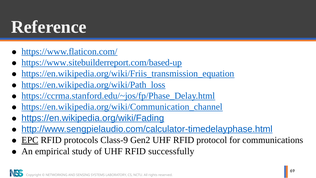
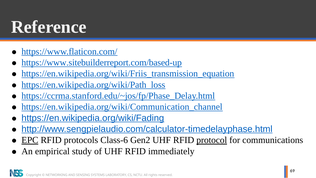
Class-9: Class-9 -> Class-6 (114, 140)
protocol underline: none -> present (212, 140)
successfully: successfully -> immediately (171, 151)
